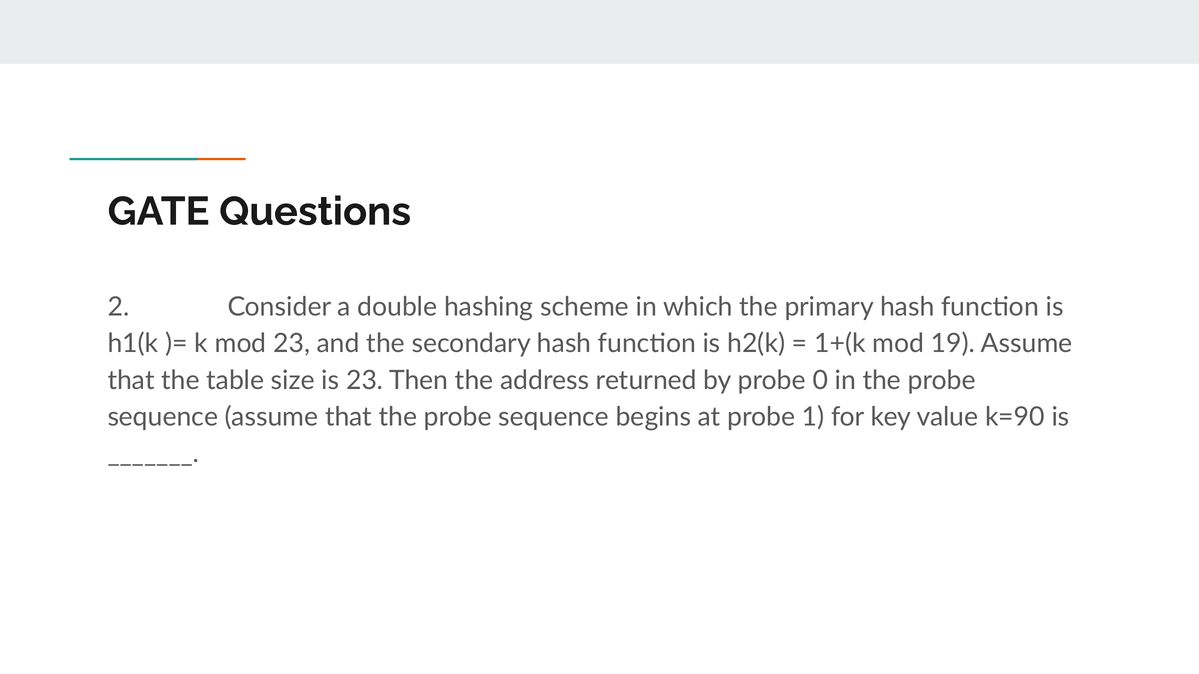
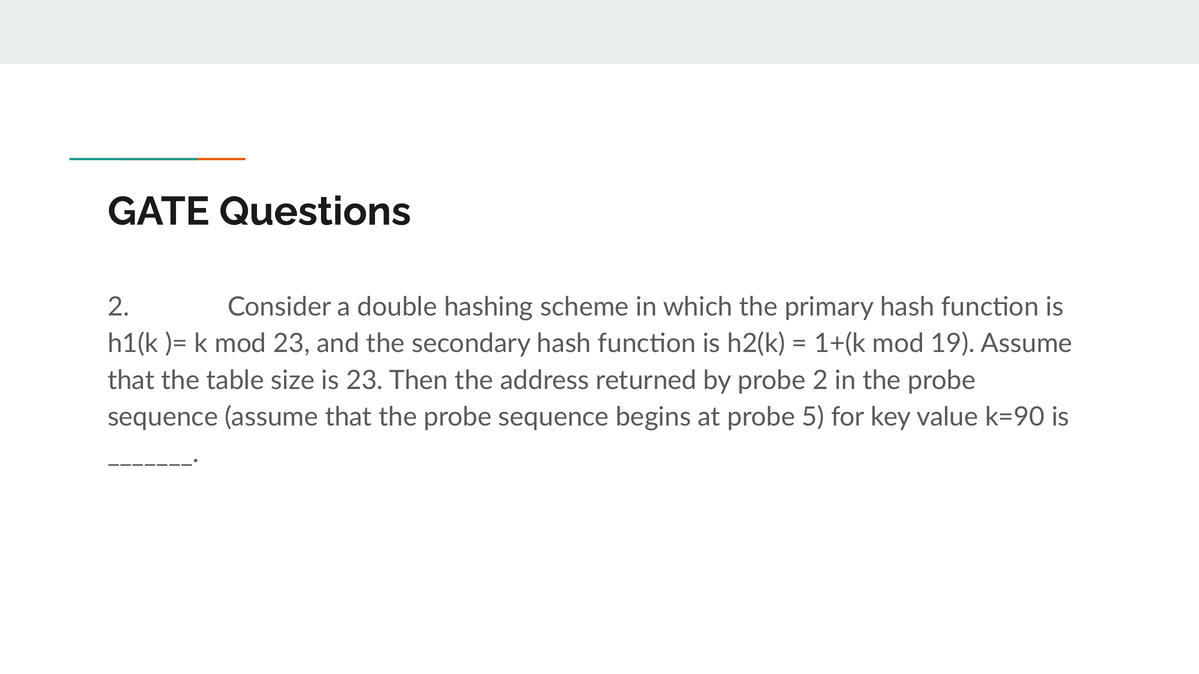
probe 0: 0 -> 2 (820, 381)
1: 1 -> 5 (813, 417)
